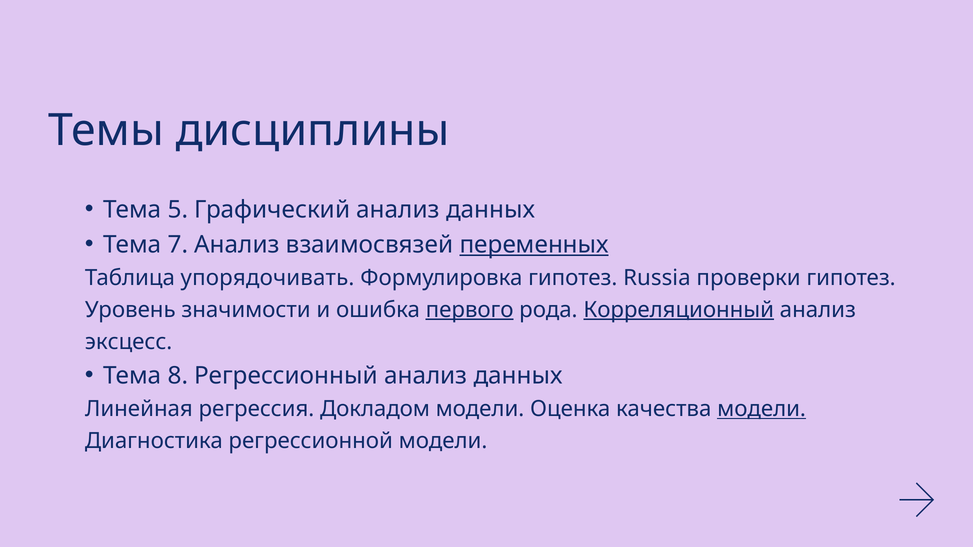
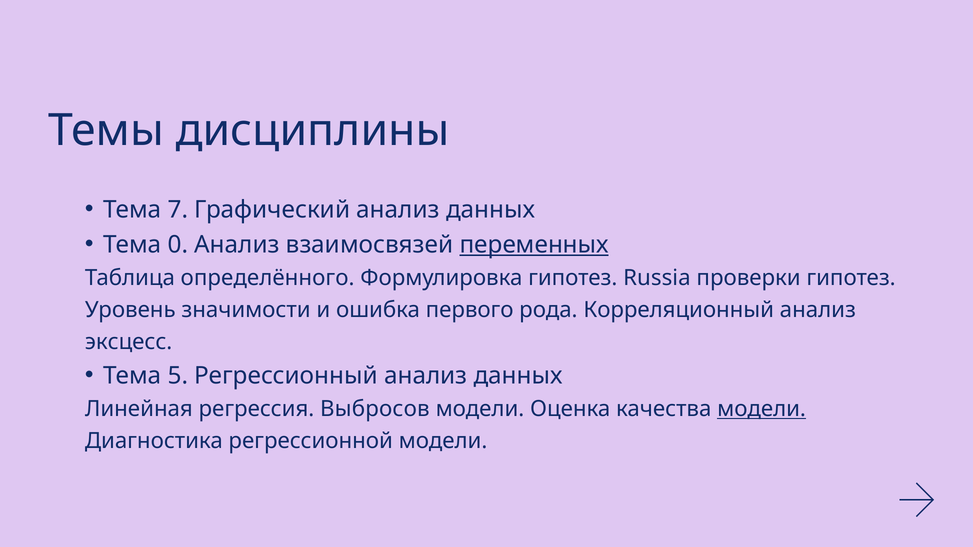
5: 5 -> 7 (178, 210)
7: 7 -> 0 (178, 245)
упорядочивать: упорядочивать -> определённого (268, 278)
первого underline: present -> none (470, 310)
Корреляционный underline: present -> none (679, 310)
8: 8 -> 5 (178, 376)
Докладом: Докладом -> Выбросов (375, 409)
